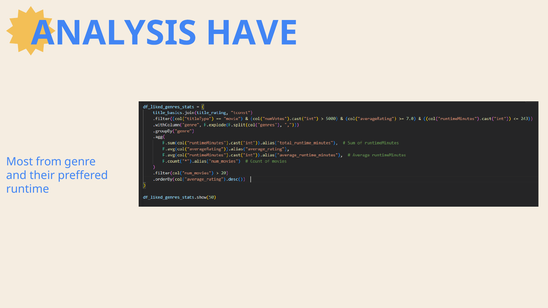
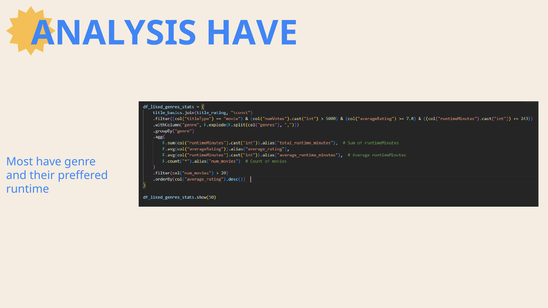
Most from: from -> have (49, 162)
